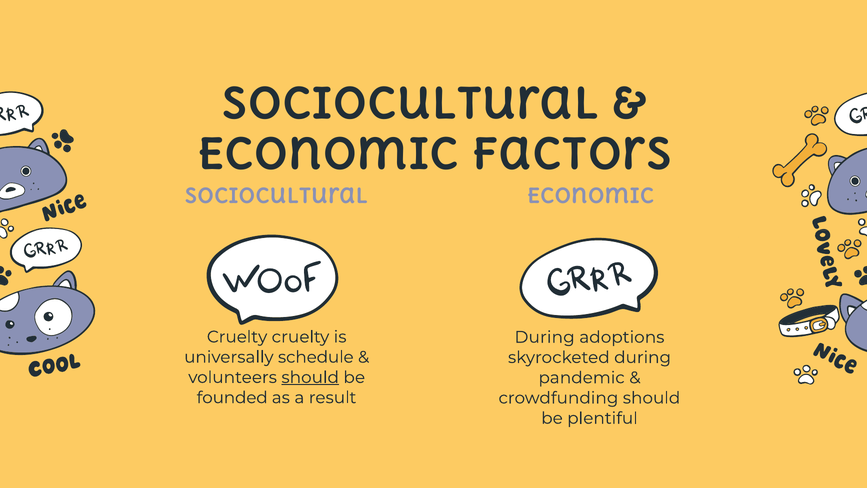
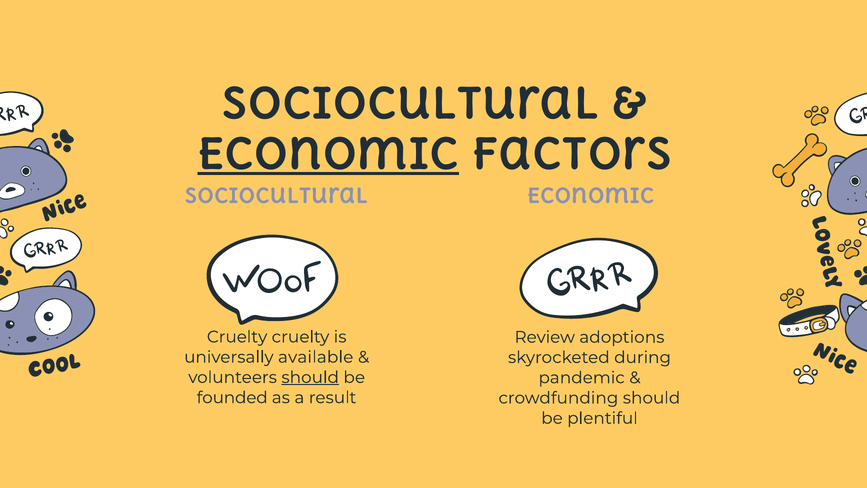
Economic underline: none -> present (328, 155)
During: During -> Review (545, 337)
schedule: schedule -> available (316, 357)
